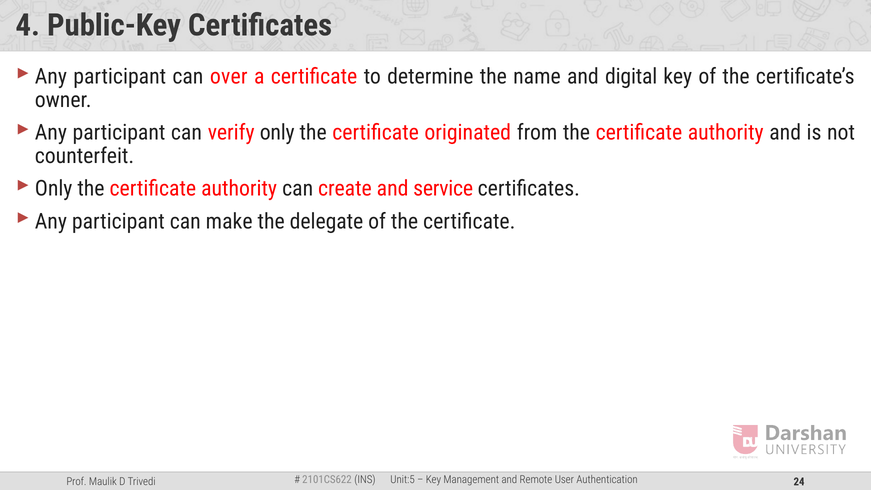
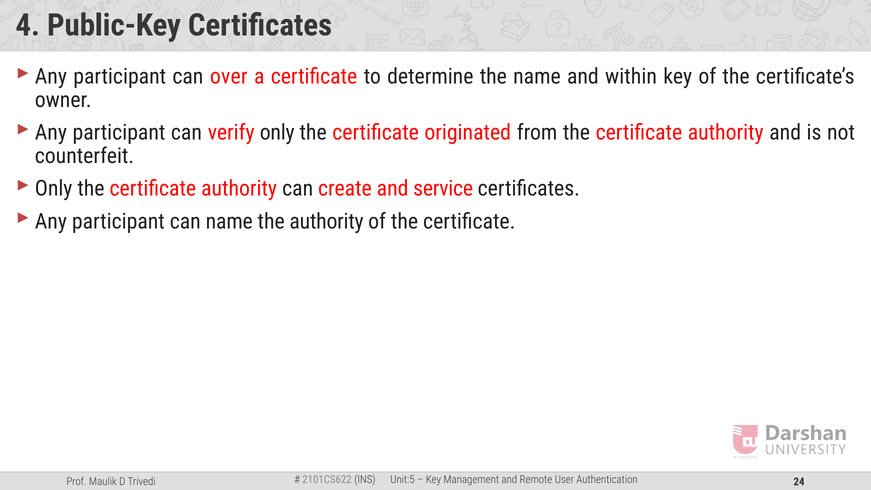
digital: digital -> within (631, 77)
can make: make -> name (229, 221)
the delegate: delegate -> authority (327, 221)
